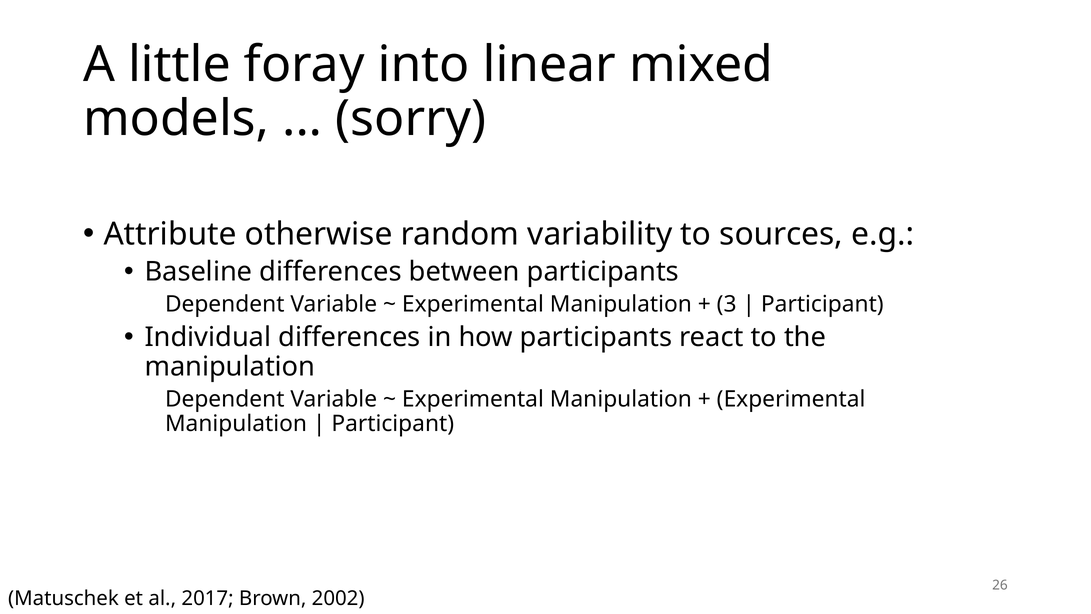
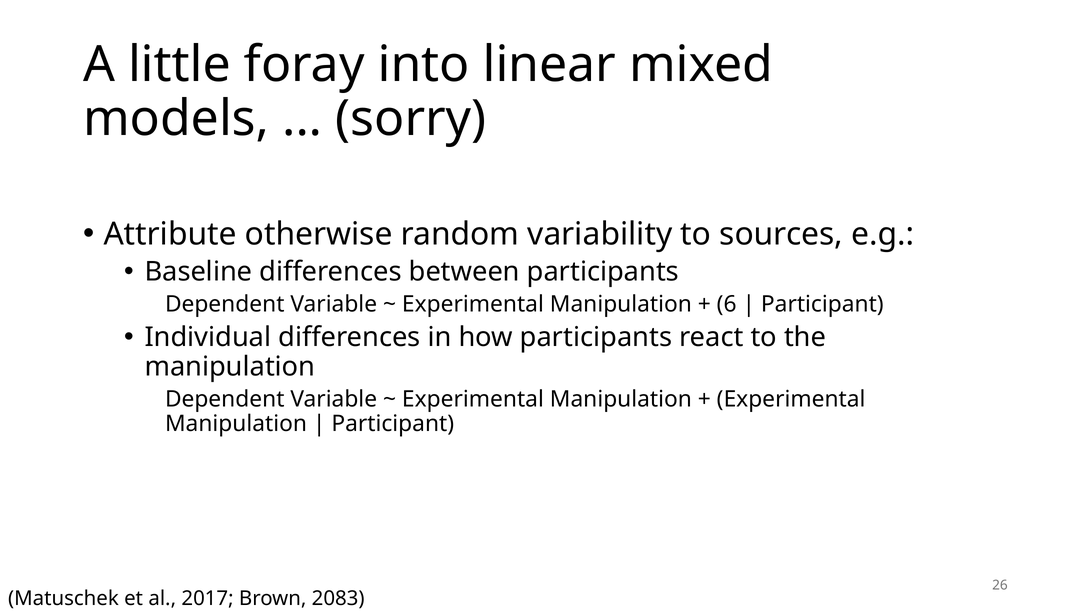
3: 3 -> 6 (727, 304)
2002: 2002 -> 2083 (338, 598)
